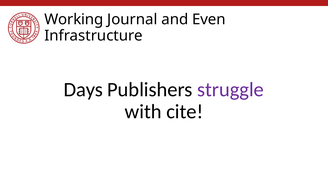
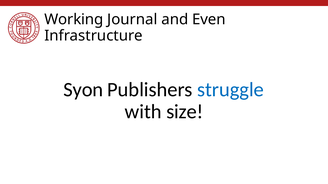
Days: Days -> Syon (83, 90)
struggle colour: purple -> blue (230, 90)
cite: cite -> size (185, 112)
